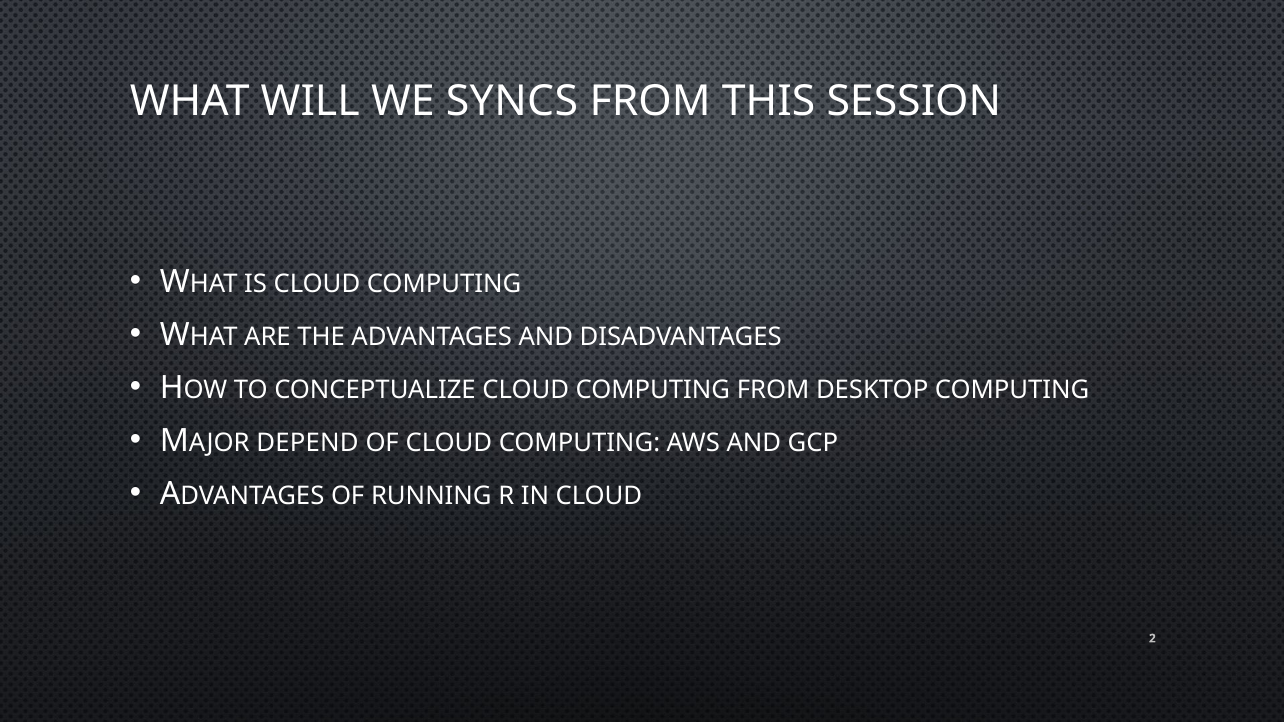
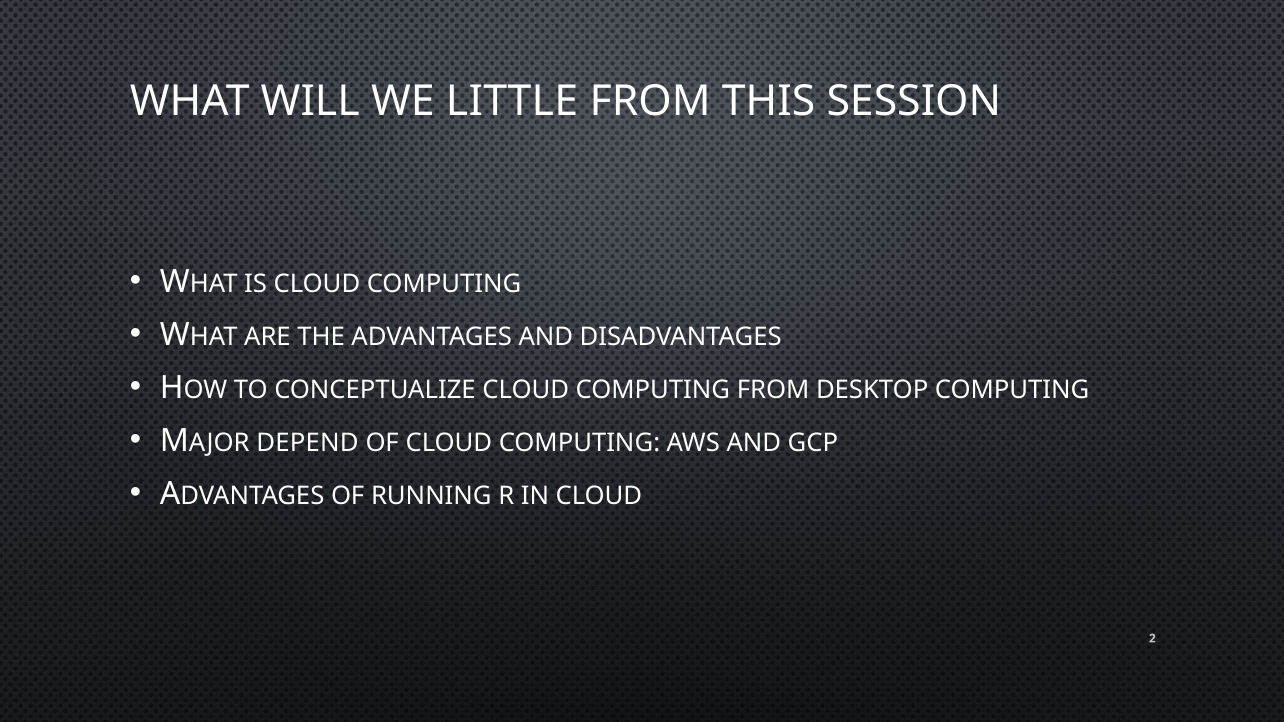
SYNCS: SYNCS -> LITTLE (512, 102)
